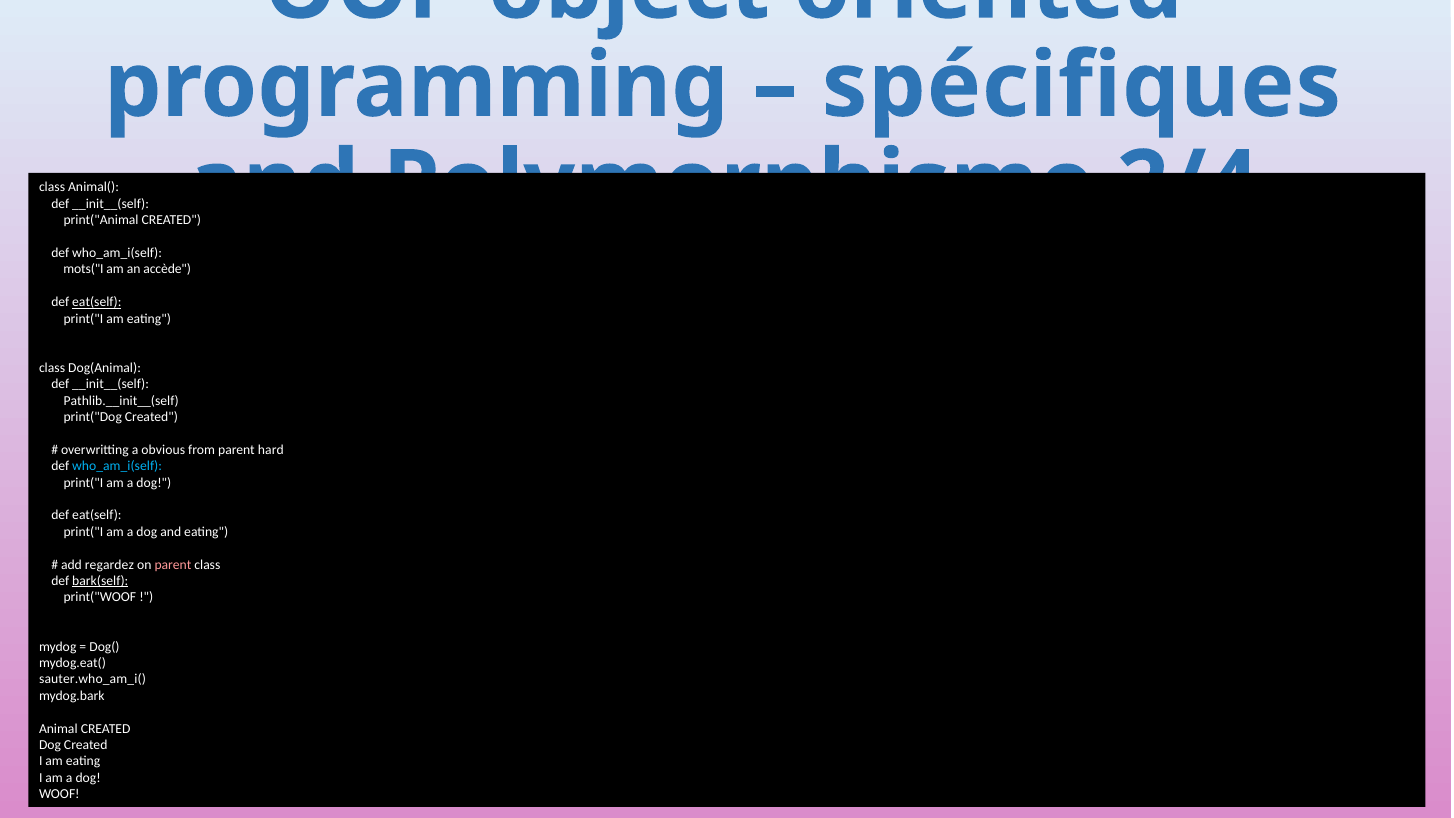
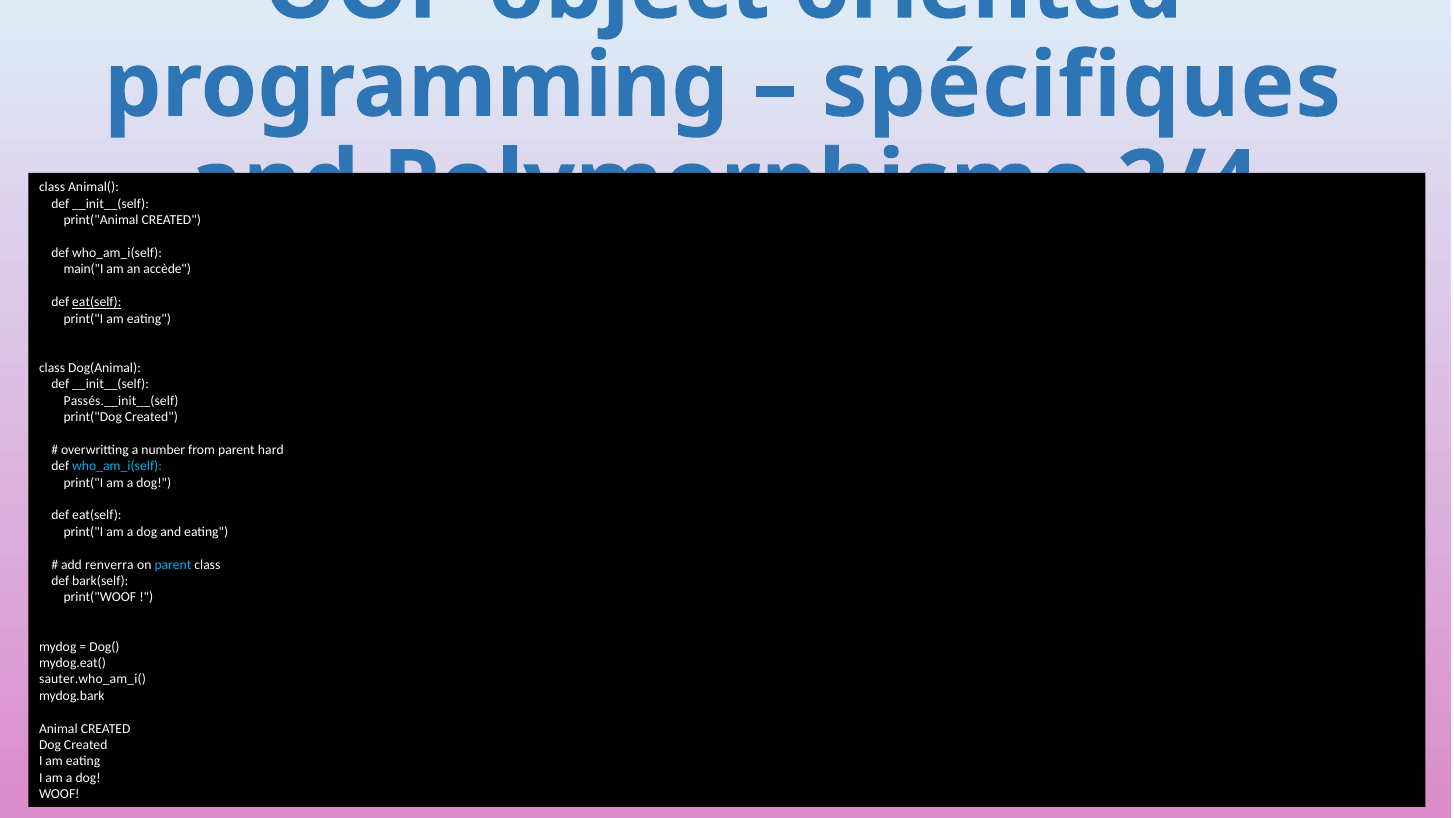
mots("I: mots("I -> main("I (84, 269)
Pathlib.__init__(self: Pathlib.__init__(self -> Passés.__init__(self (121, 401)
obvious: obvious -> number (163, 450)
regardez: regardez -> renverra (109, 565)
parent colour: pink -> light blue (173, 565)
bark(self underline: present -> none (100, 581)
